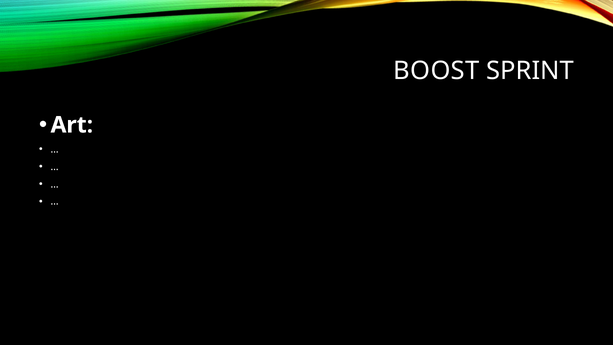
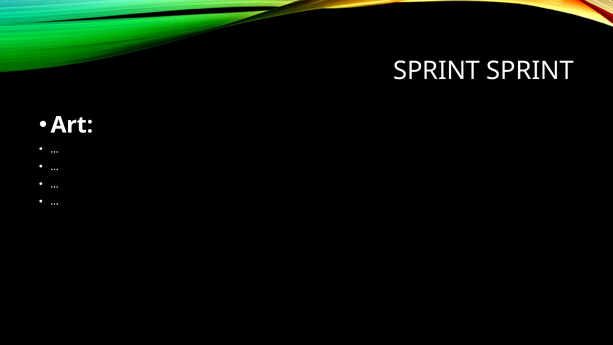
BOOST: BOOST -> SPRINT (437, 71)
